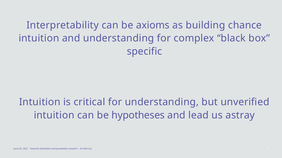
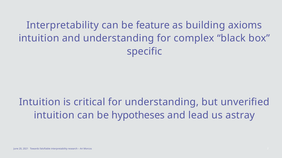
axioms: axioms -> feature (153, 25)
chance: chance -> axioms (245, 25)
